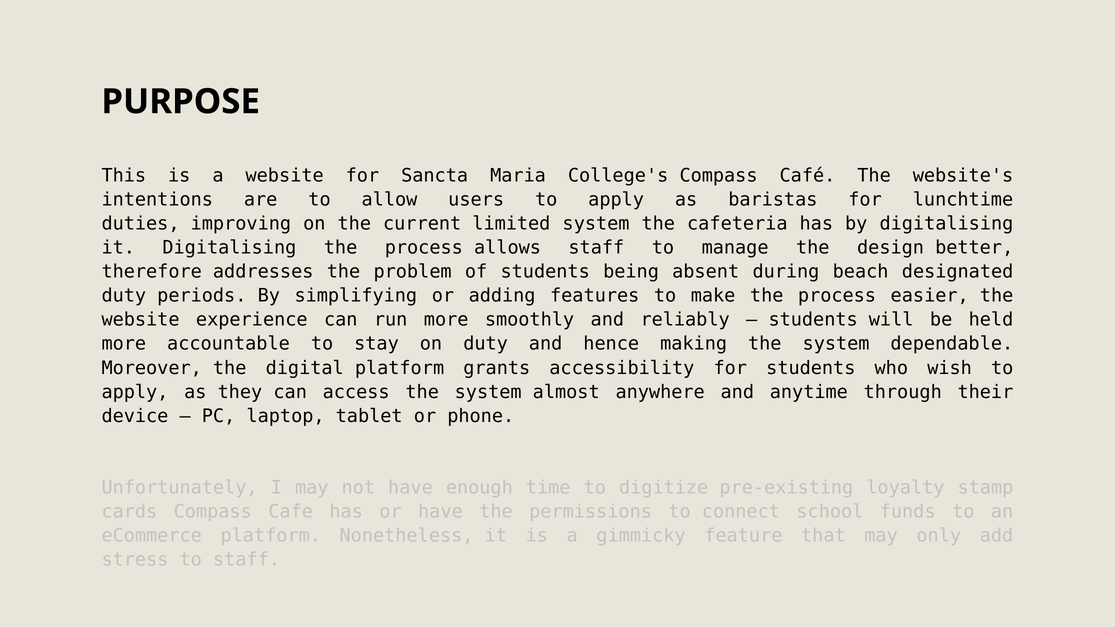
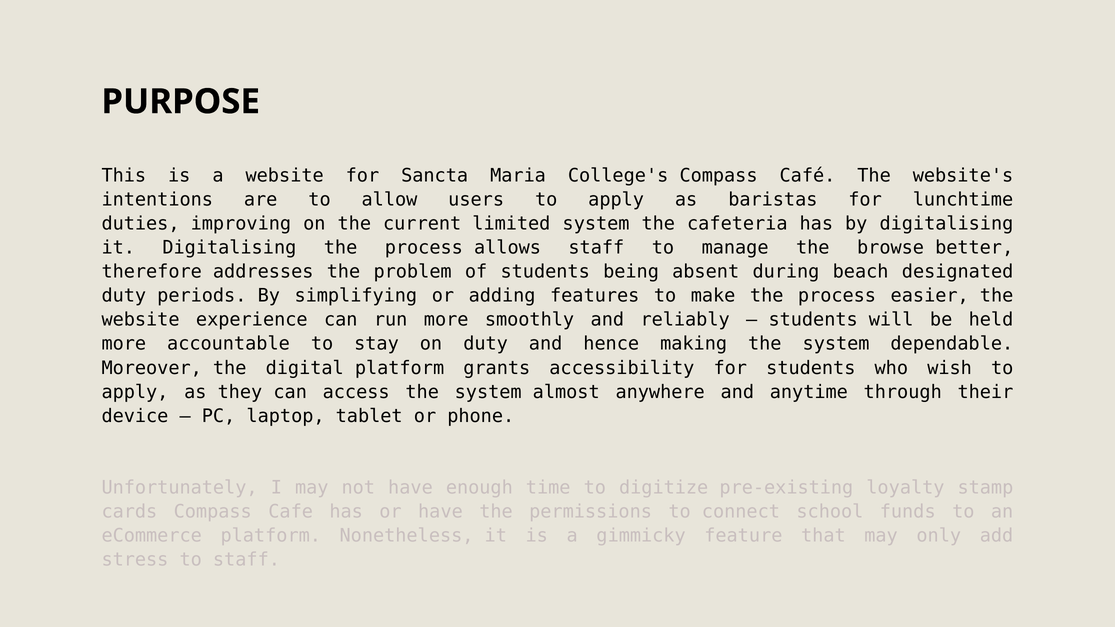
design: design -> browse (891, 248)
